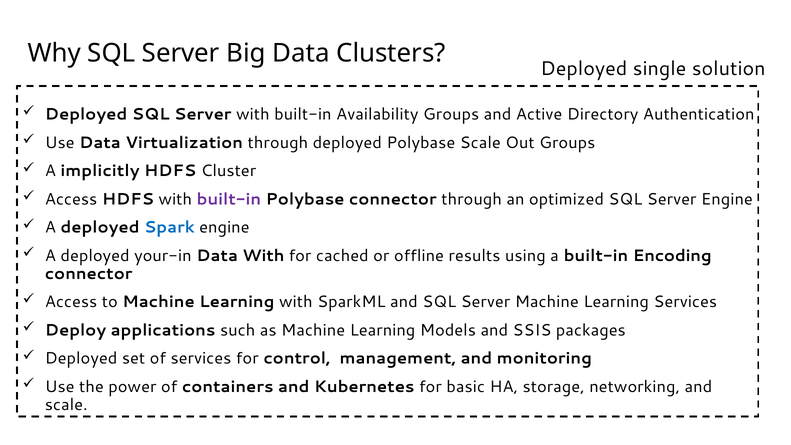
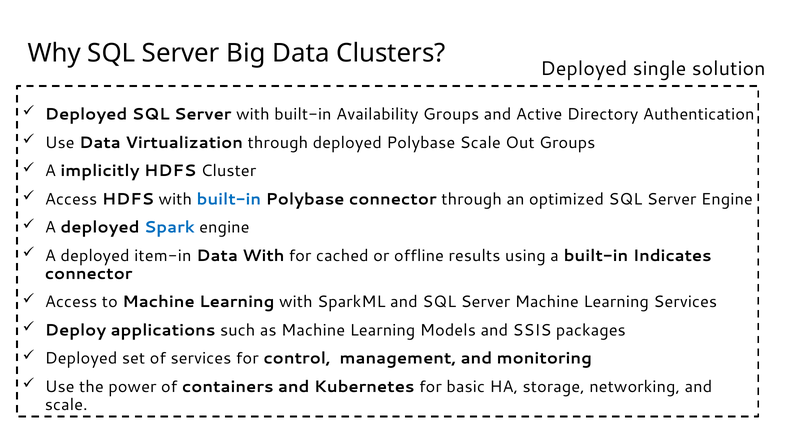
built-in colour: purple -> blue (229, 199)
your-in: your-in -> item-in (163, 256)
Encoding: Encoding -> Indicates (672, 256)
